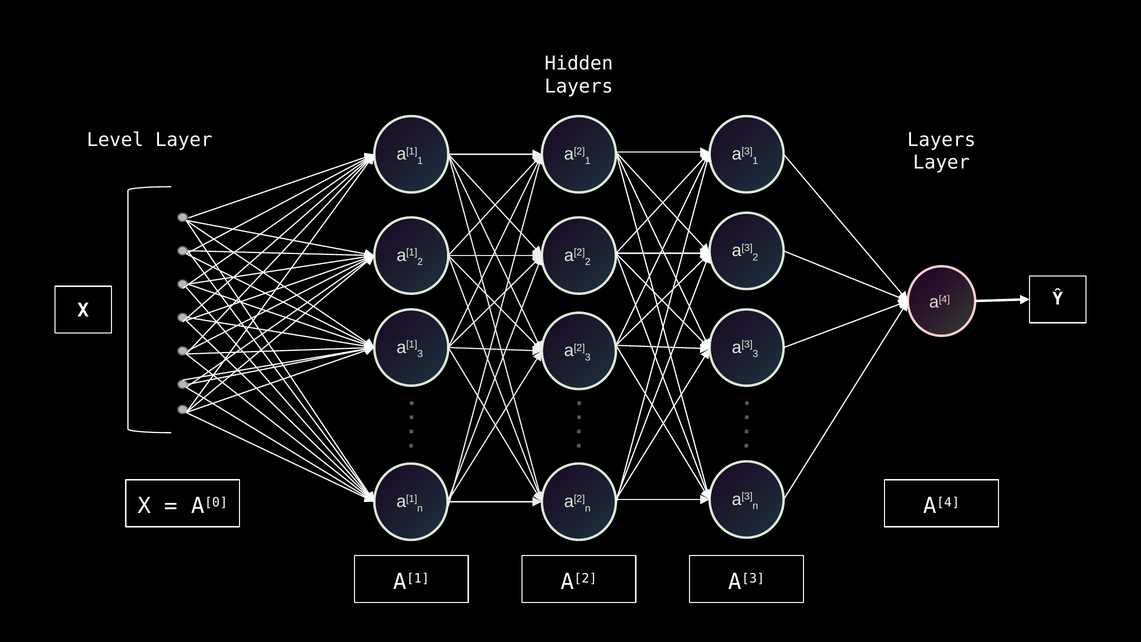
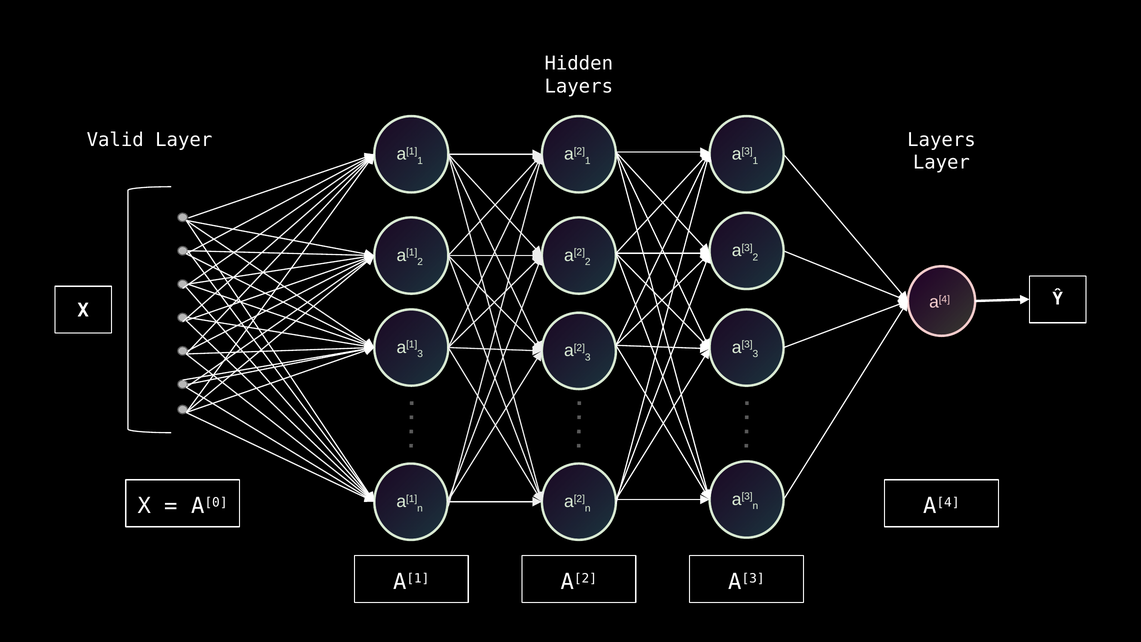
Level: Level -> Valid (115, 140)
